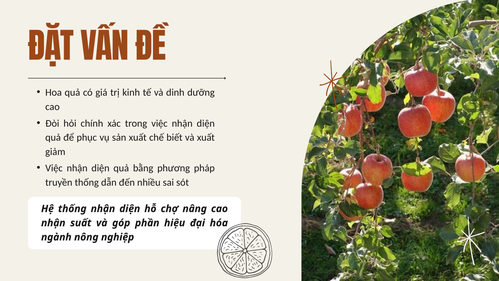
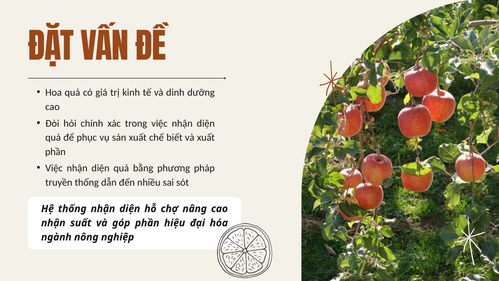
giảm: giảm -> phần (55, 152)
